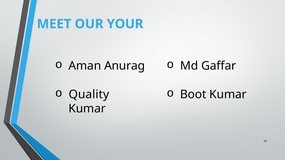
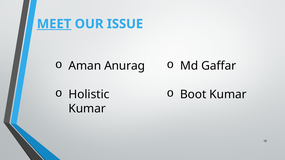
MEET underline: none -> present (54, 24)
YOUR: YOUR -> ISSUE (125, 24)
Quality: Quality -> Holistic (89, 94)
